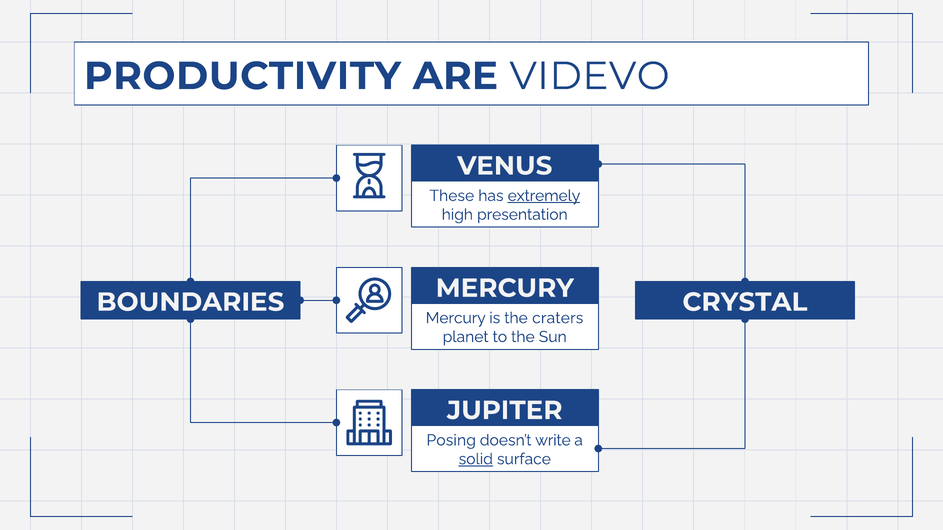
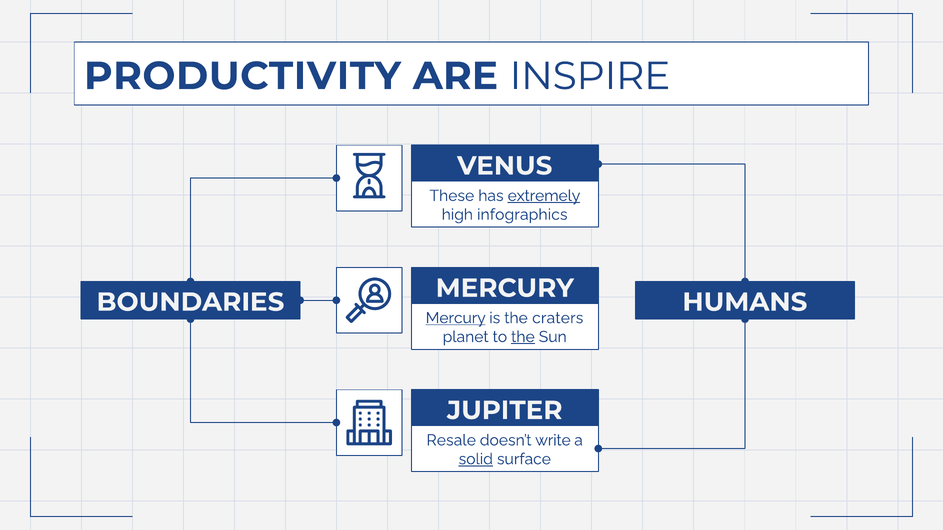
VIDEVO: VIDEVO -> INSPIRE (590, 76)
presentation: presentation -> infographics (522, 215)
CRYSTAL: CRYSTAL -> HUMANS (745, 302)
Mercury underline: none -> present (456, 318)
the underline: none -> present (523, 337)
Posing: Posing -> Resale (451, 441)
